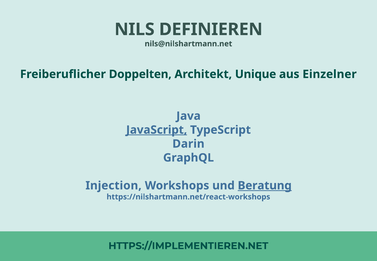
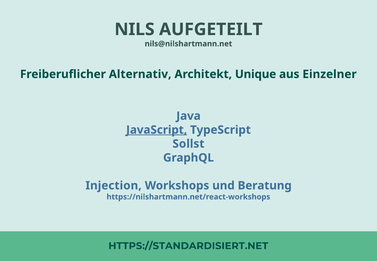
DEFINIEREN: DEFINIEREN -> AUFGETEILT (211, 29)
Doppelten: Doppelten -> Alternativ (140, 74)
Darin: Darin -> Sollst (188, 144)
Beratung underline: present -> none (265, 186)
HTTPS://IMPLEMENTIEREN.NET: HTTPS://IMPLEMENTIEREN.NET -> HTTPS://STANDARDISIERT.NET (188, 246)
